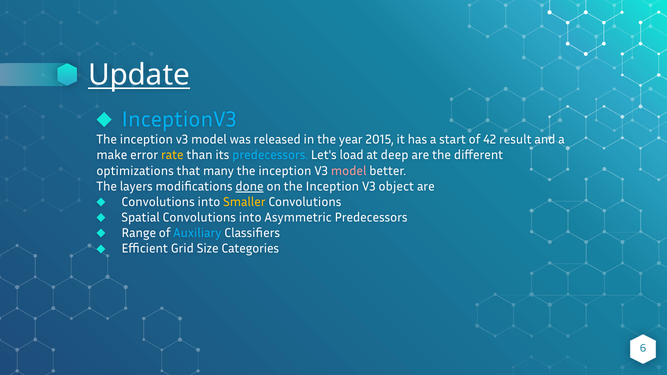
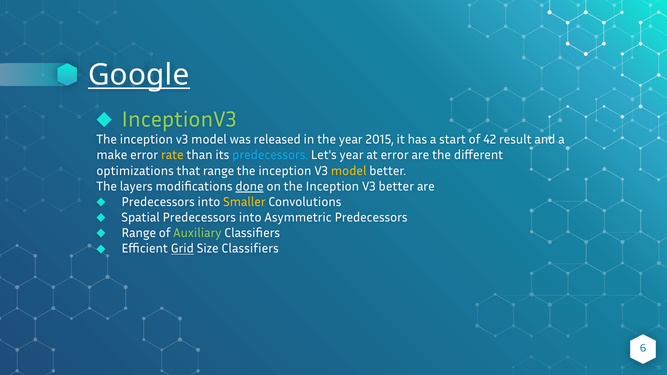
Update: Update -> Google (139, 75)
InceptionV3 colour: light blue -> light green (179, 119)
Let's load: load -> year (352, 155)
at deep: deep -> error (395, 155)
that many: many -> range (219, 171)
model colour: pink -> yellow (349, 171)
V3 object: object -> better (396, 186)
Convolutions: Convolutions -> Predecessors (158, 202)
Spatial Convolutions: Convolutions -> Predecessors (199, 218)
Auxiliary colour: light blue -> light green (197, 233)
Grid underline: none -> present (182, 249)
Size Categories: Categories -> Classifiers (250, 249)
